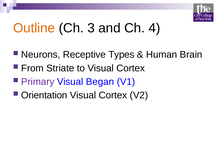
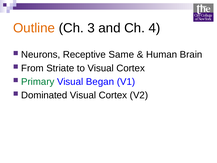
Types: Types -> Same (121, 55)
Primary colour: purple -> green (38, 82)
Orientation: Orientation -> Dominated (44, 95)
